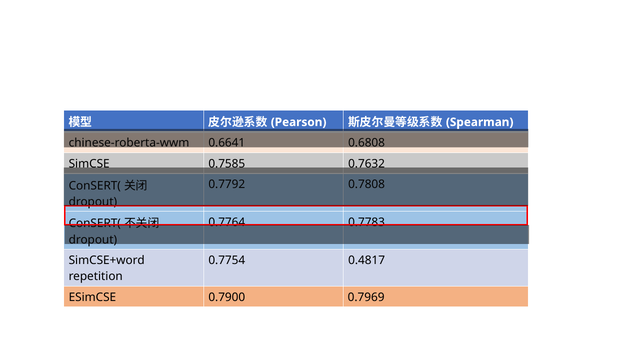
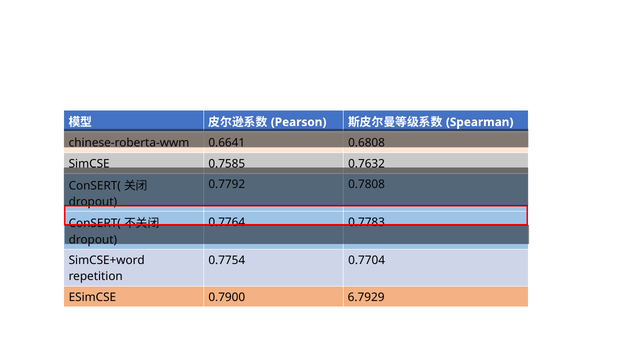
0.4817: 0.4817 -> 0.7704 (367, 260)
0.7969: 0.7969 -> 6.7929 (366, 297)
